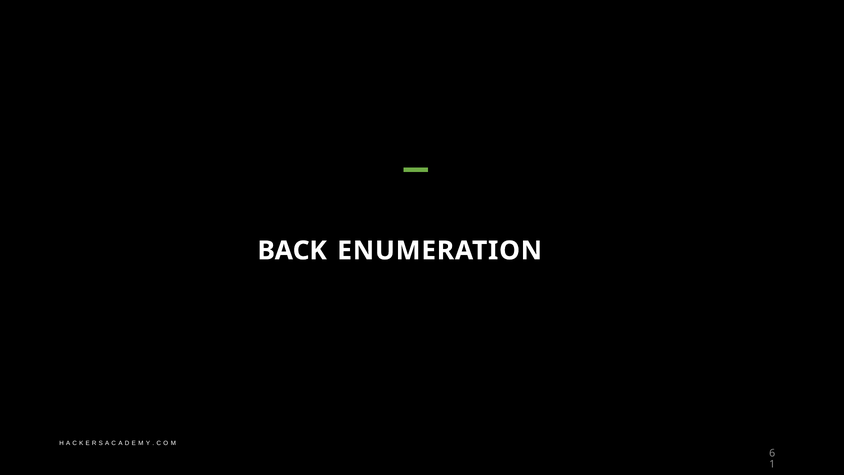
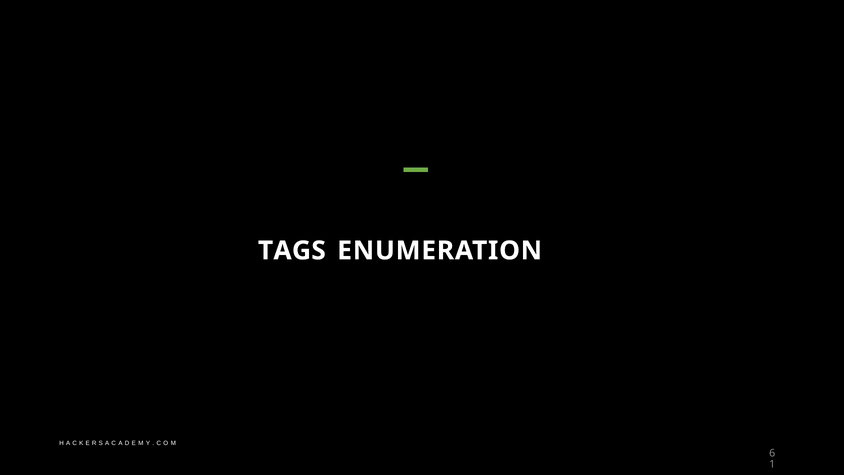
BACK: BACK -> TAGS (292, 251)
